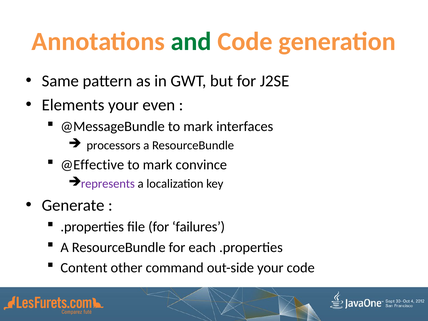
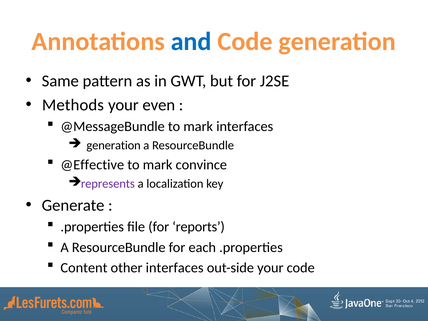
and colour: green -> blue (191, 41)
Elements: Elements -> Methods (73, 105)
processors: processors -> generation (114, 145)
failures: failures -> reports (199, 227)
other command: command -> interfaces (175, 268)
